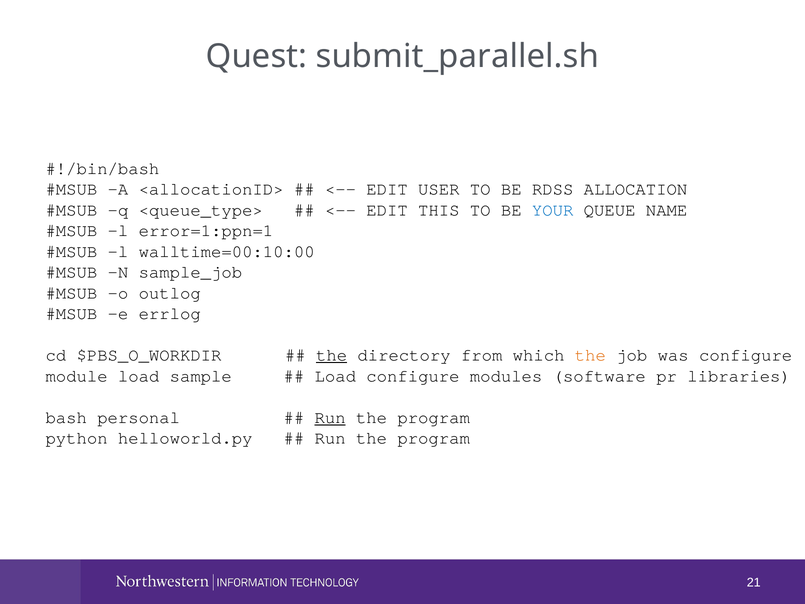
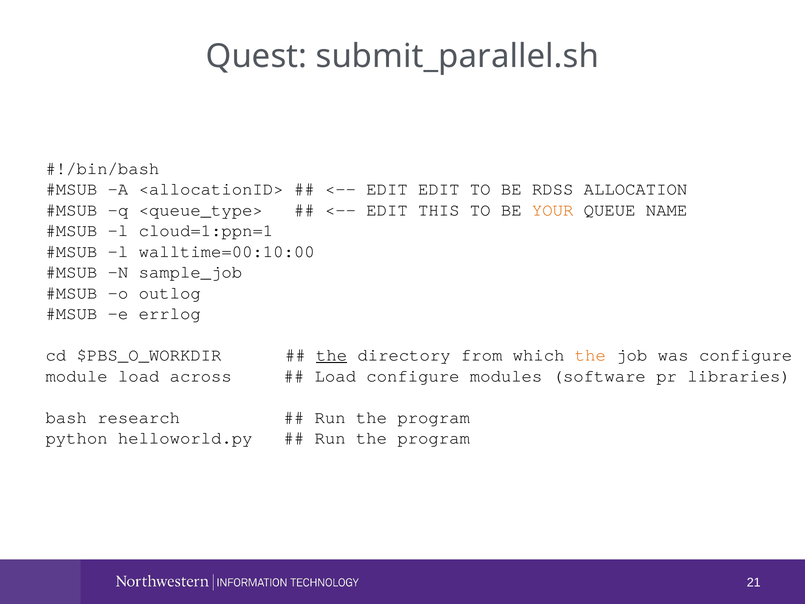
EDIT USER: USER -> EDIT (439, 189)
YOUR colour: blue -> orange (553, 210)
error=1:ppn=1: error=1:ppn=1 -> cloud=1:ppn=1 (206, 230)
sample: sample -> across (201, 376)
personal: personal -> research (139, 417)
Run underline: present -> none (330, 417)
